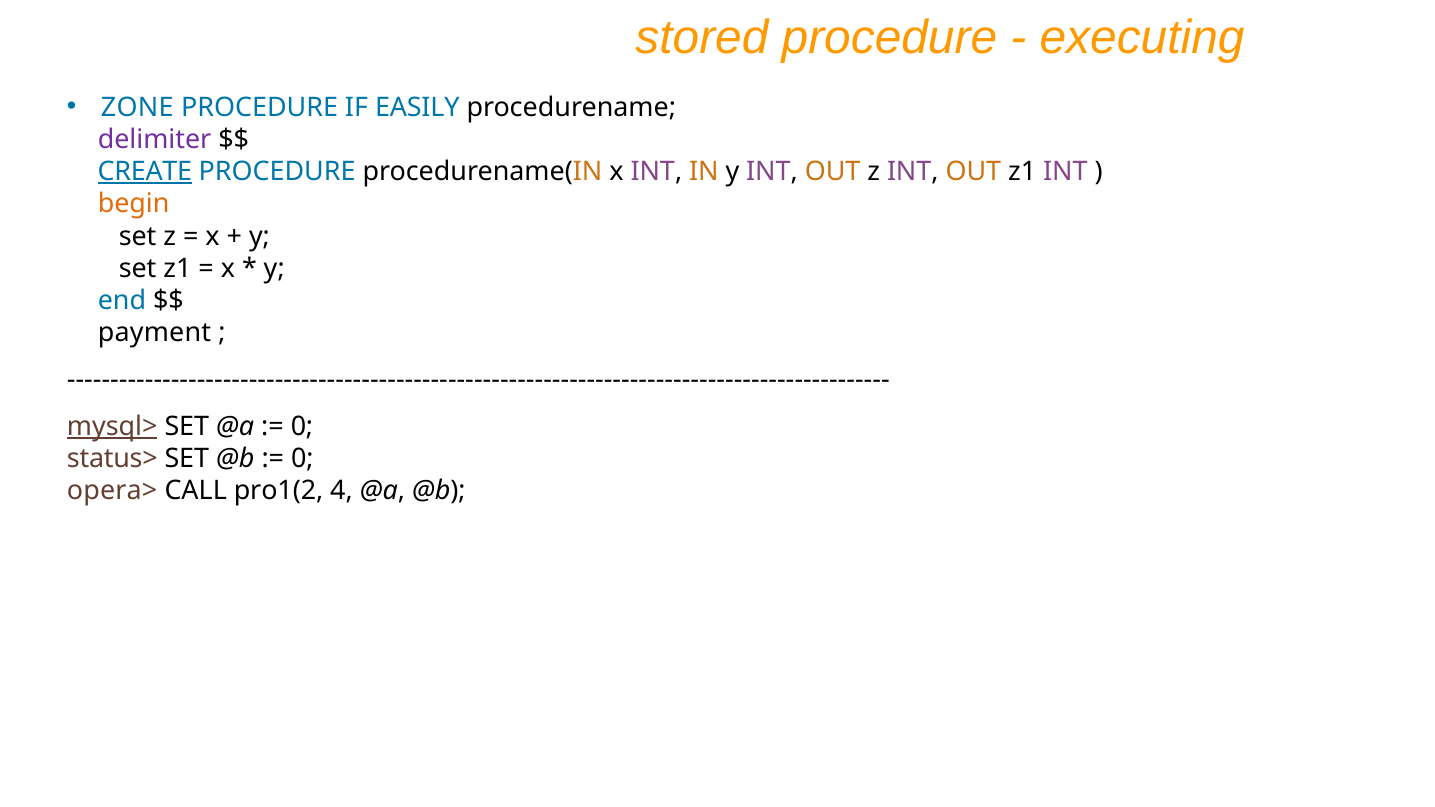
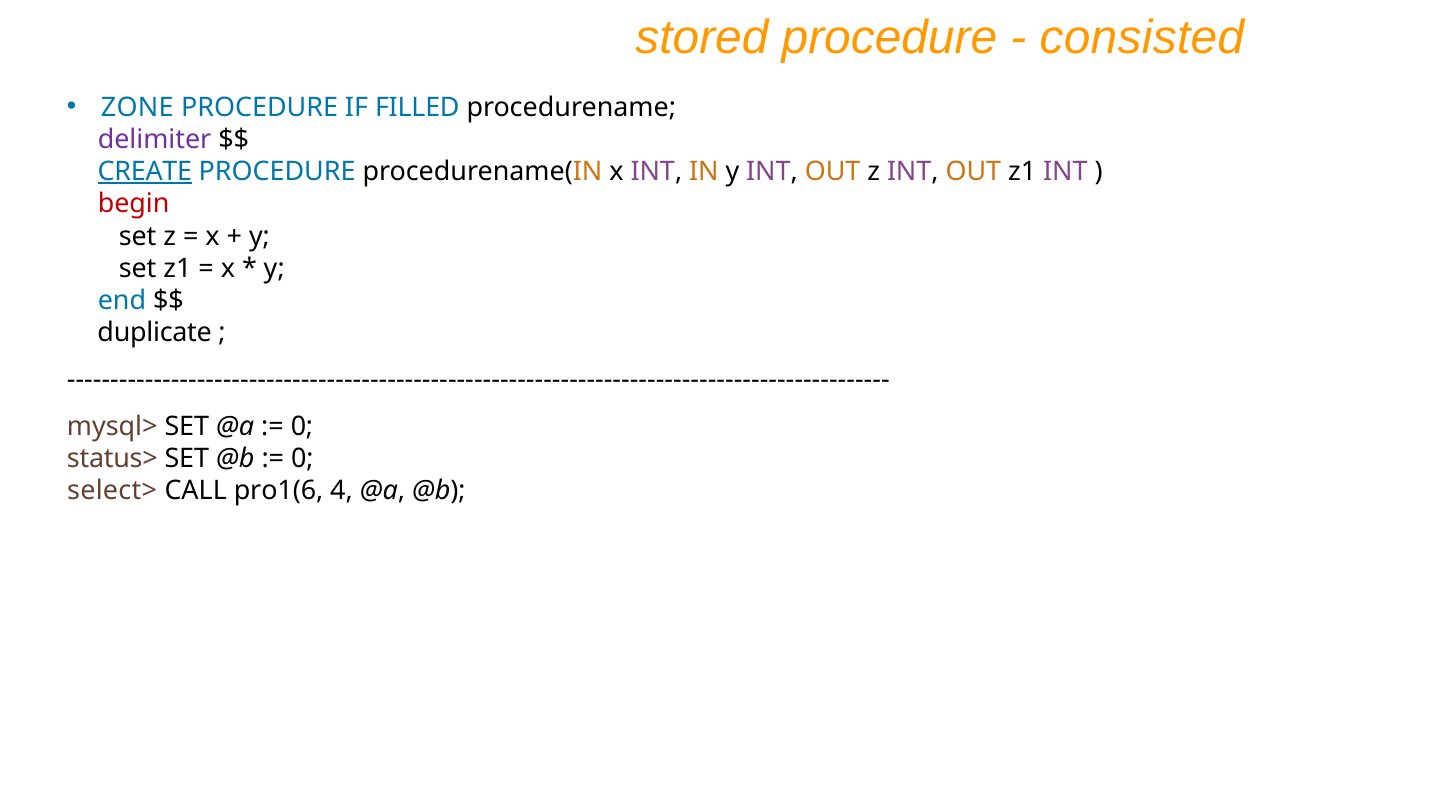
executing: executing -> consisted (1142, 37)
EASILY: EASILY -> FILLED (417, 107)
begin colour: orange -> red (134, 204)
payment: payment -> duplicate (155, 333)
mysql> underline: present -> none (112, 426)
opera>: opera> -> select> (112, 491)
pro1(2: pro1(2 -> pro1(6 (279, 491)
